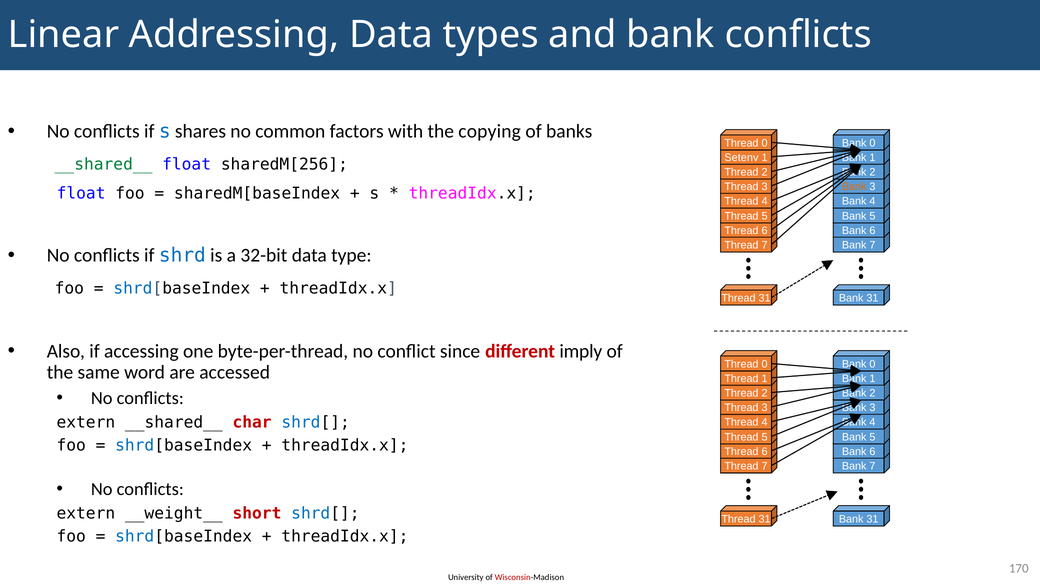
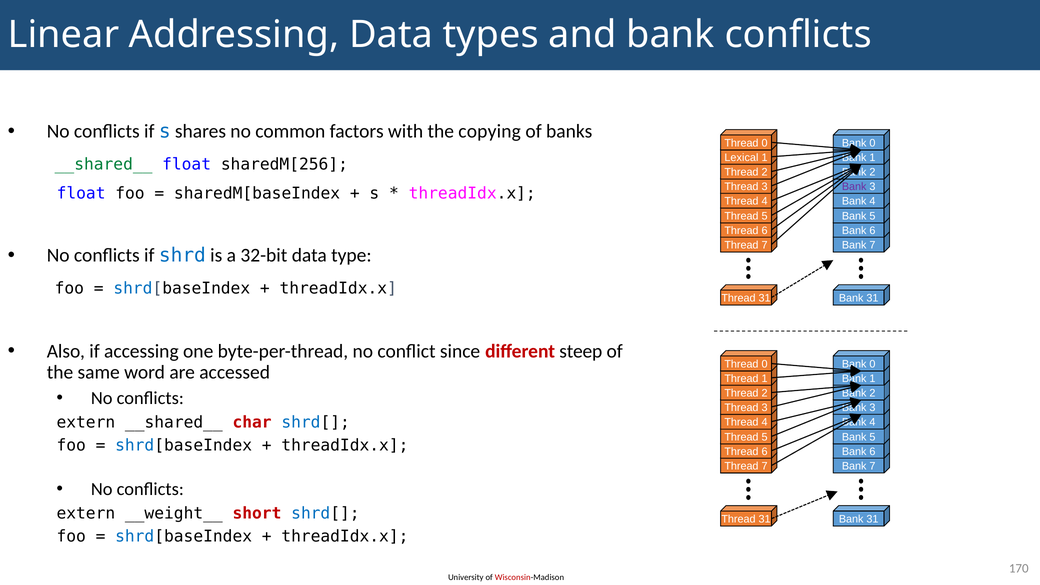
Setenv: Setenv -> Lexical (741, 157)
Bank colour: orange -> purple (854, 187)
imply: imply -> steep (581, 351)
